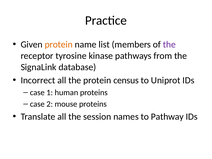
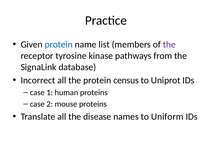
protein colour: orange -> blue (59, 44)
session: session -> disease (97, 117)
Pathway: Pathway -> Uniform (167, 117)
